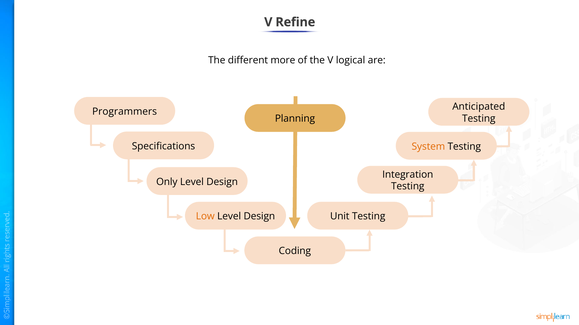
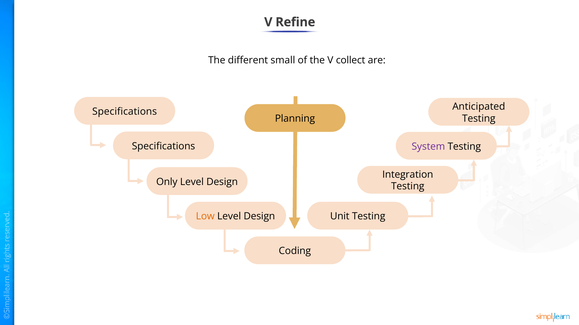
more: more -> small (283, 60)
logical: logical -> collect (351, 60)
Programmers: Programmers -> Specifications (125, 112)
System colour: orange -> purple (428, 147)
